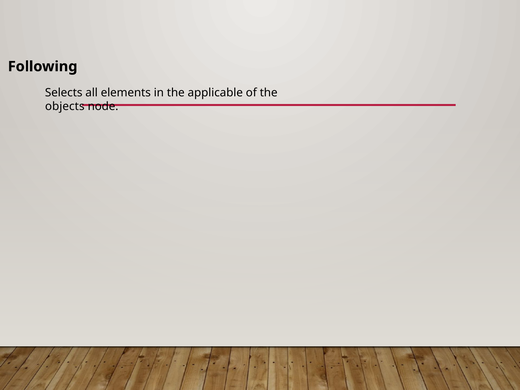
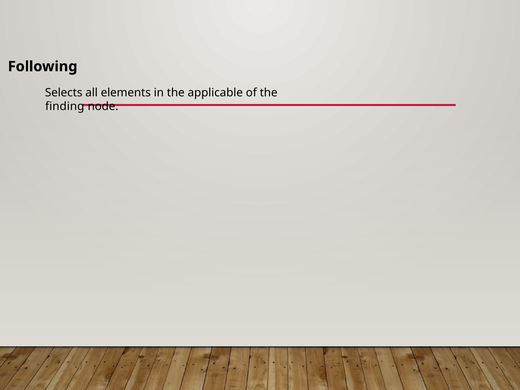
objects: objects -> finding (65, 107)
